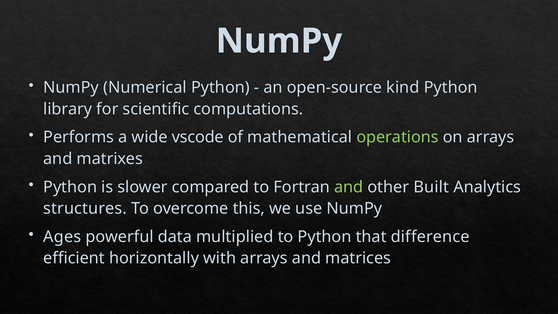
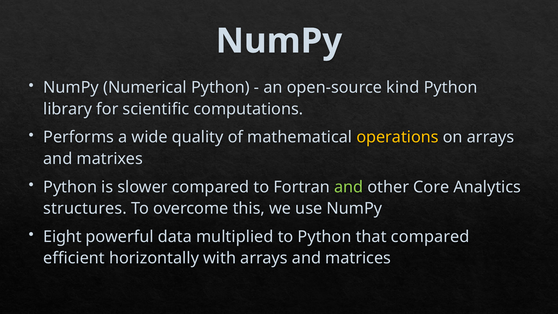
vscode: vscode -> quality (198, 137)
operations colour: light green -> yellow (398, 137)
Built: Built -> Core (431, 187)
Ages: Ages -> Eight (62, 237)
that difference: difference -> compared (430, 237)
